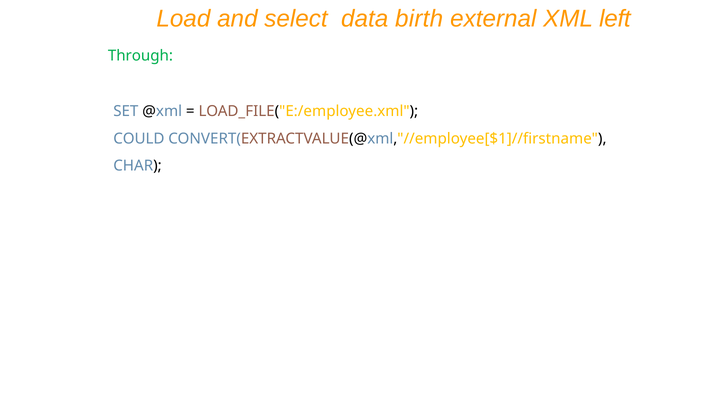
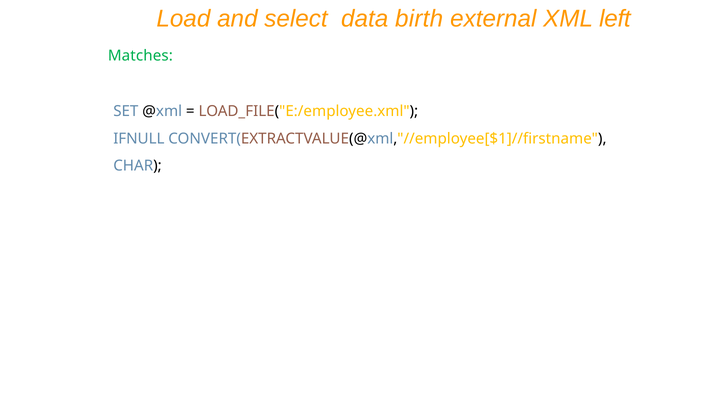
Through: Through -> Matches (140, 56)
COULD: COULD -> IFNULL (139, 139)
